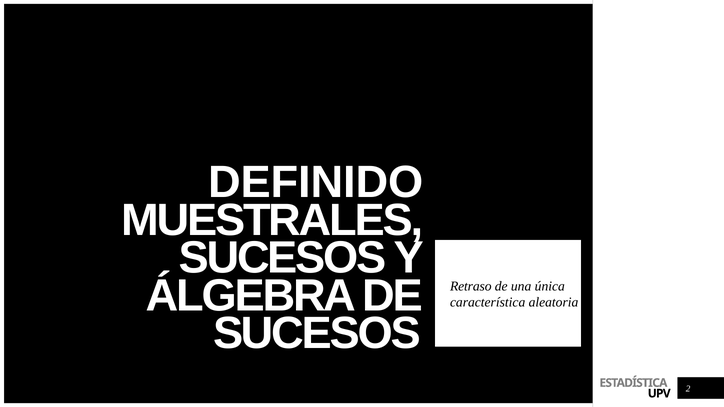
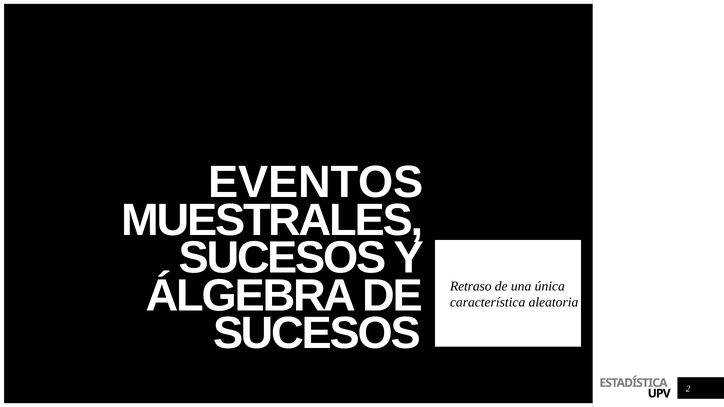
DEFINIDO: DEFINIDO -> EVENTOS (316, 183)
